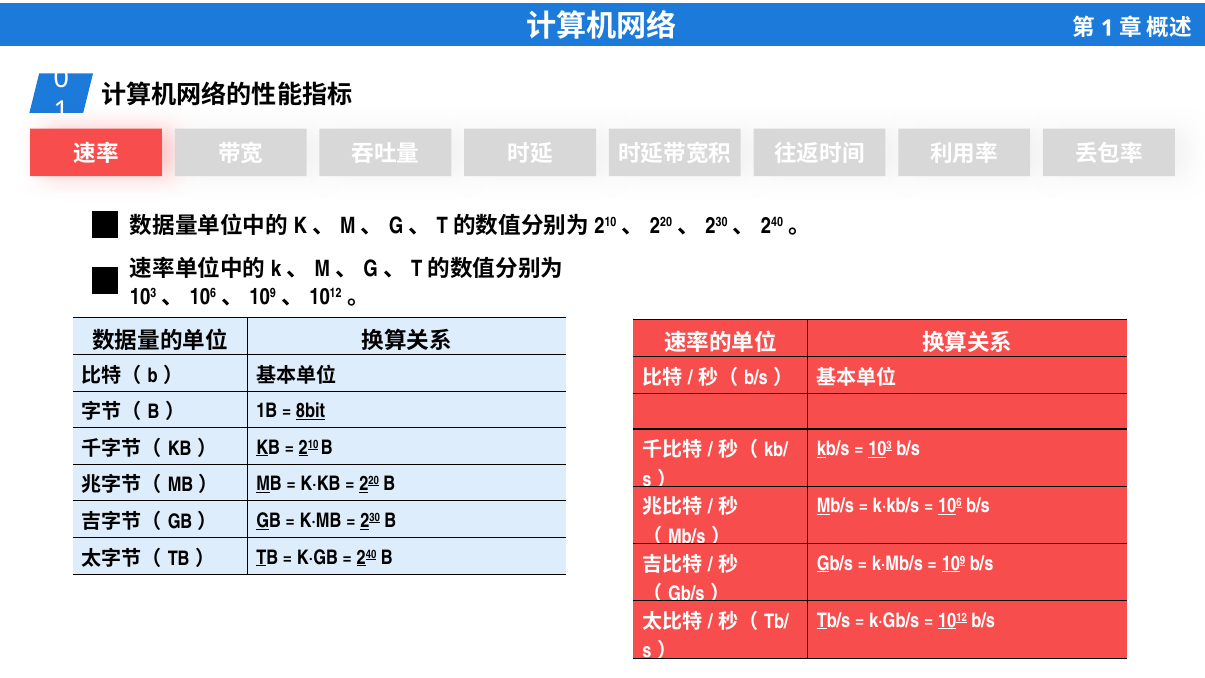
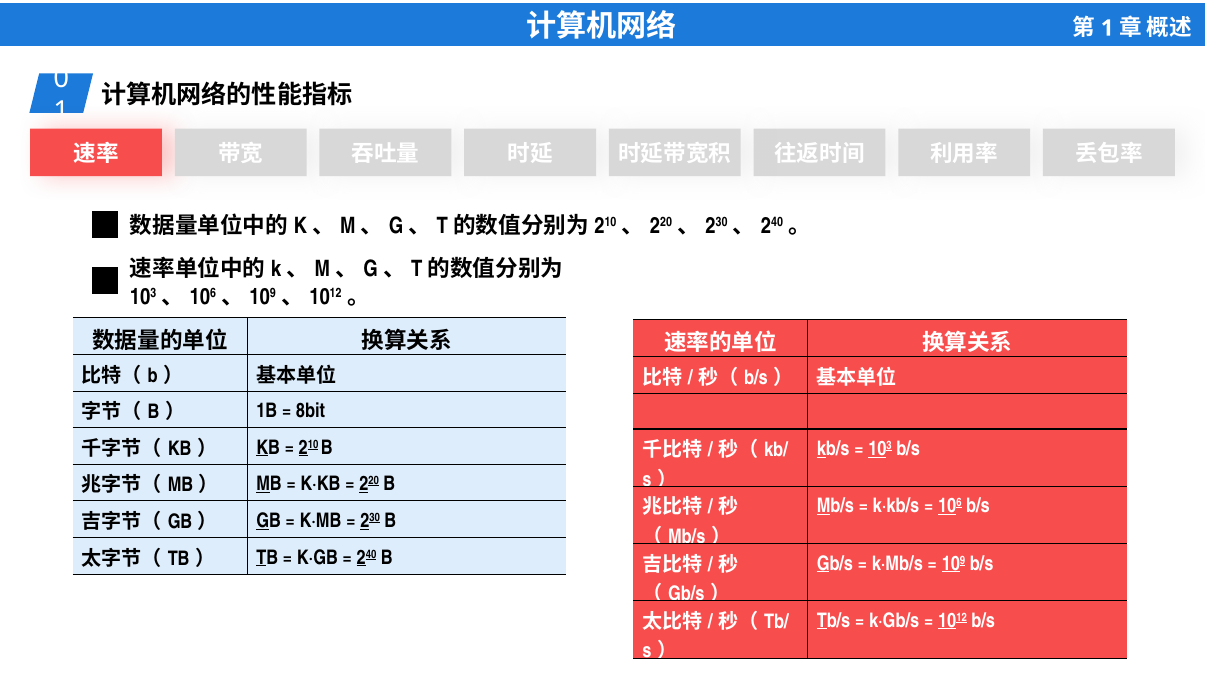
8bit underline: present -> none (311, 411)
